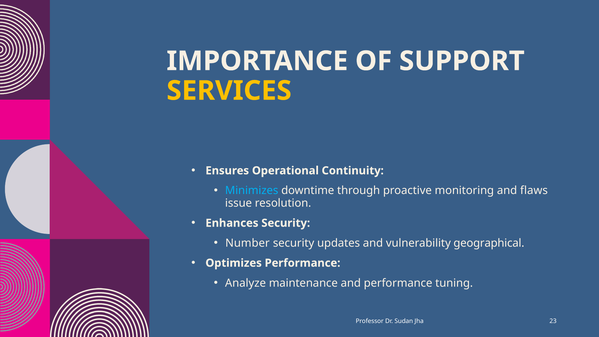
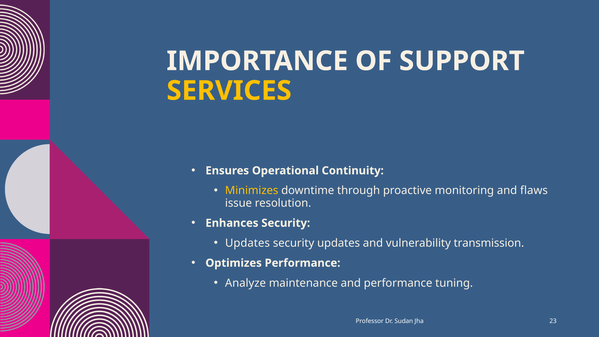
Minimizes colour: light blue -> yellow (252, 191)
Number: Number -> Updates (248, 243)
geographical: geographical -> transmission (489, 243)
